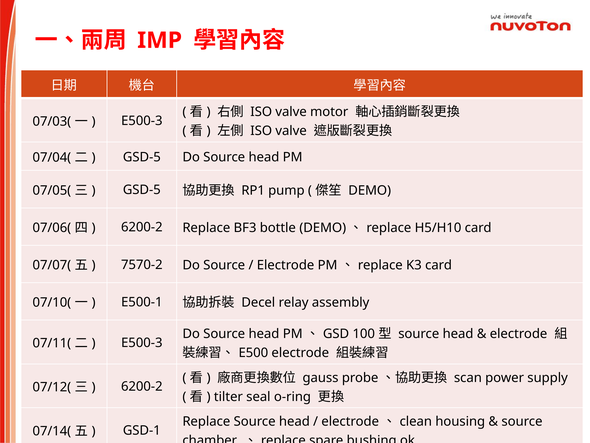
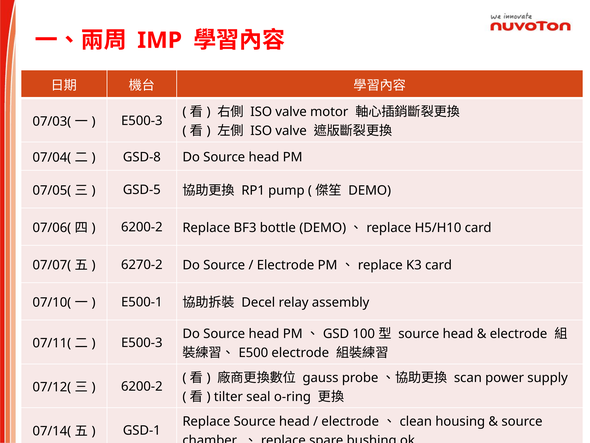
GSD-5: GSD-5 -> GSD-8 (142, 157)
7570-2: 7570-2 -> 6270-2 (142, 264)
